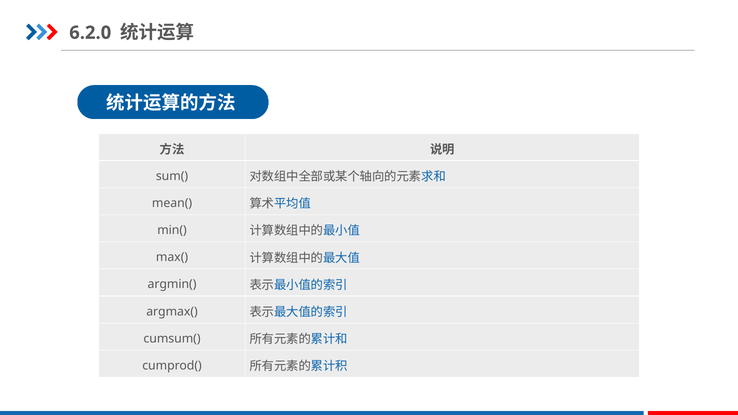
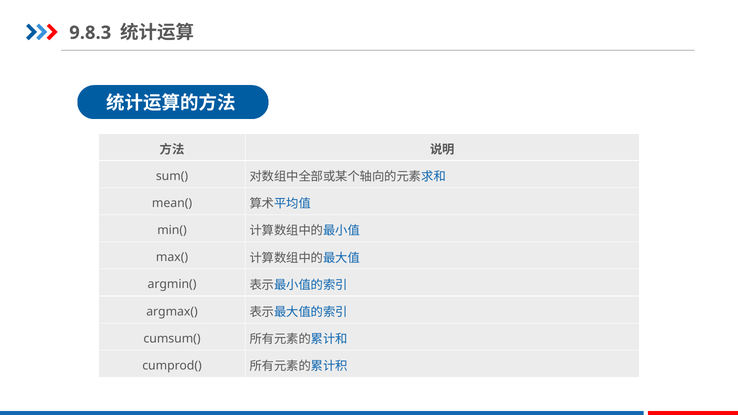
6.2.0: 6.2.0 -> 9.8.3 (90, 33)
